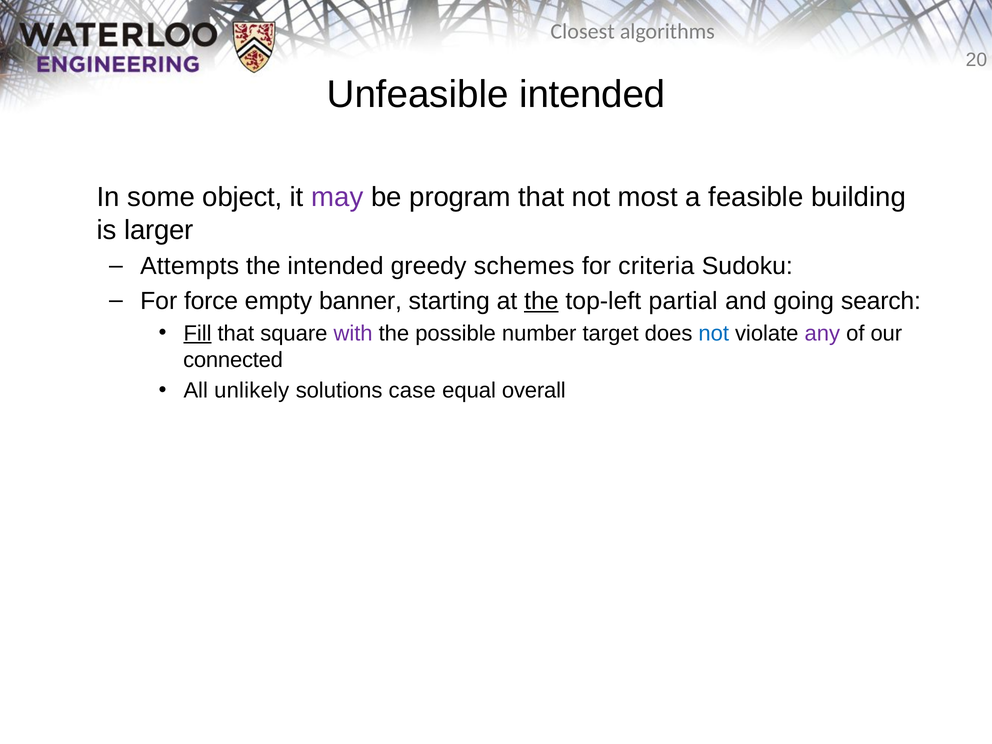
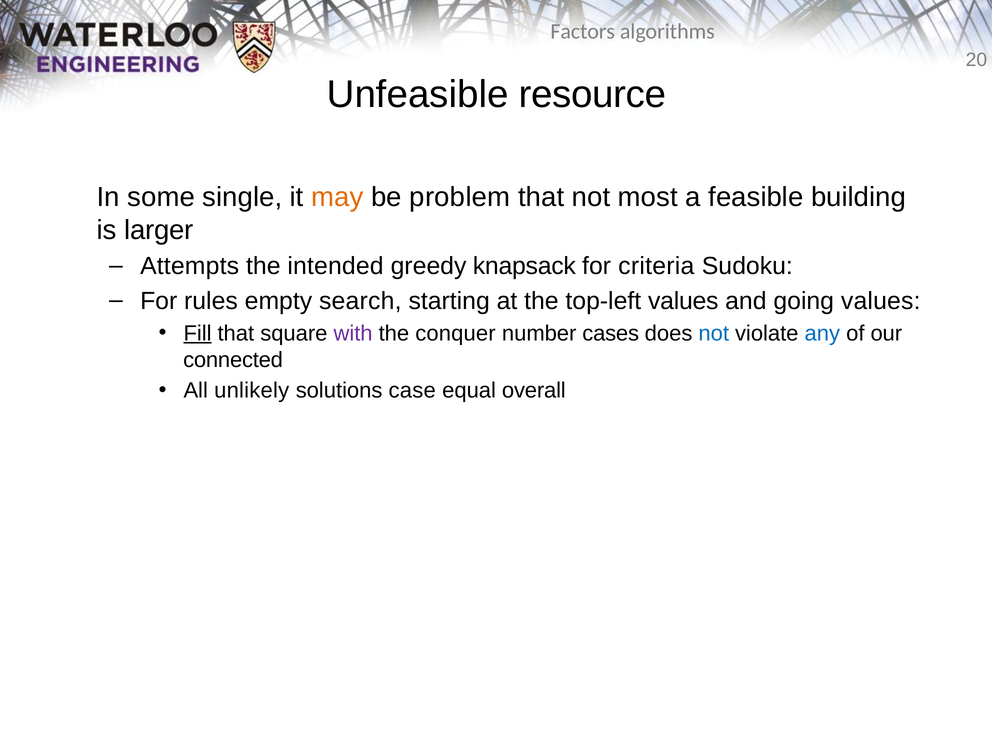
Closest: Closest -> Factors (583, 32)
Unfeasible intended: intended -> resource (592, 94)
object: object -> single (242, 197)
may colour: purple -> orange (337, 197)
program: program -> problem (460, 197)
schemes: schemes -> knapsack (524, 266)
force: force -> rules (211, 301)
banner: banner -> search (360, 301)
the underline: present -> none (541, 301)
top-left partial: partial -> values (683, 301)
going search: search -> values (881, 301)
possible: possible -> conquer (455, 333)
target: target -> cases (611, 333)
any colour: purple -> blue (822, 333)
